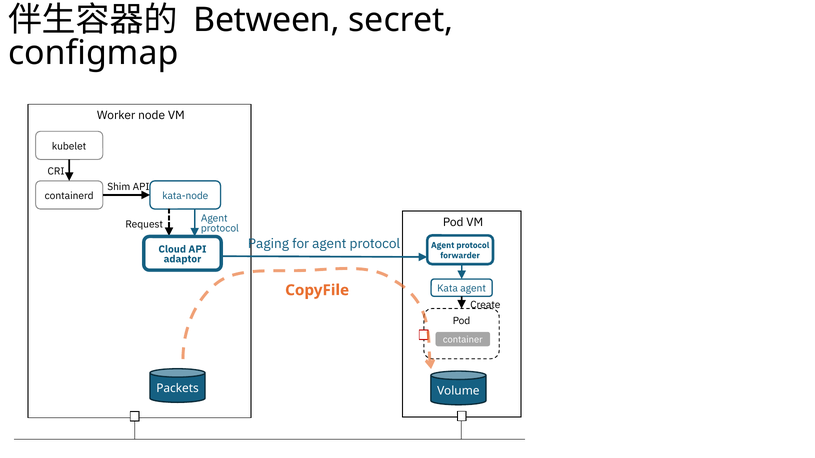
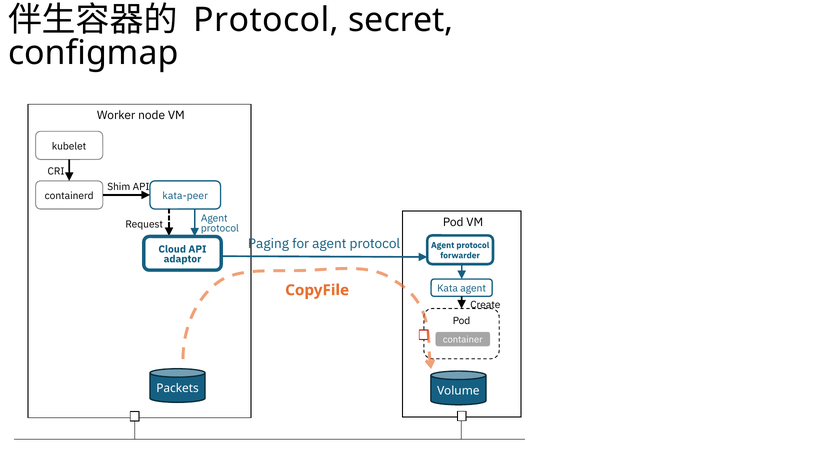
Between: Between -> Protocol (266, 20)
kata-node: kata-node -> kata-peer (185, 196)
